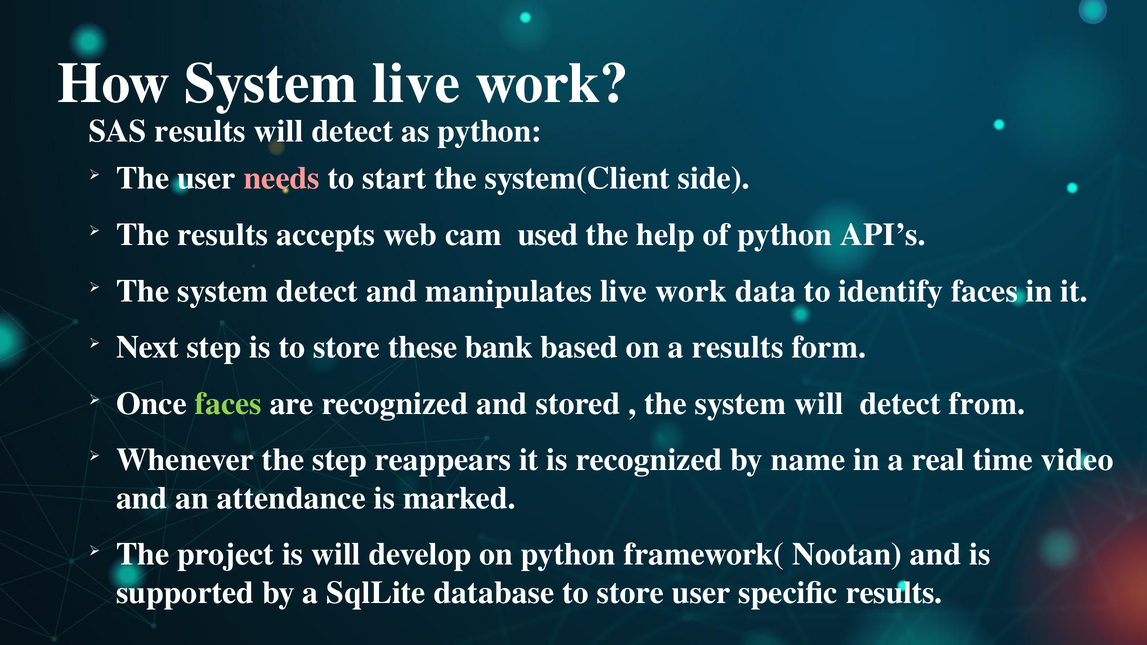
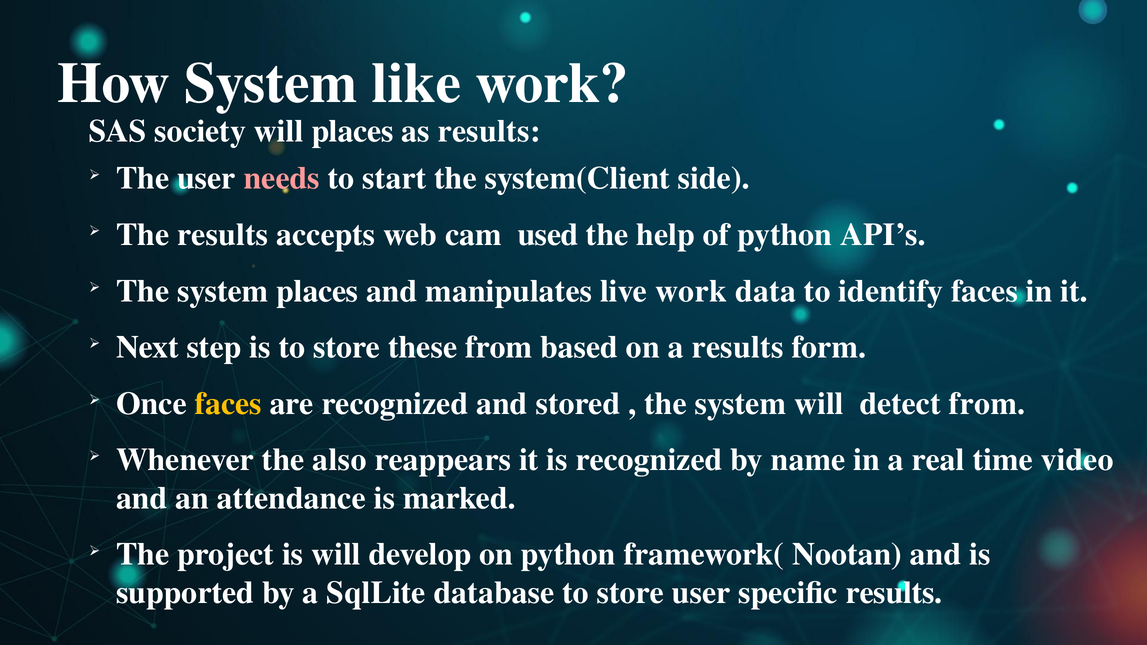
System live: live -> like (417, 83)
SAS results: results -> society (200, 131)
detect: detect -> places (353, 131)
as python: python -> results (489, 131)
system detect: detect -> places (317, 291)
these bank: bank -> from (499, 347)
faces colour: light green -> yellow (228, 404)
the step: step -> also (339, 460)
